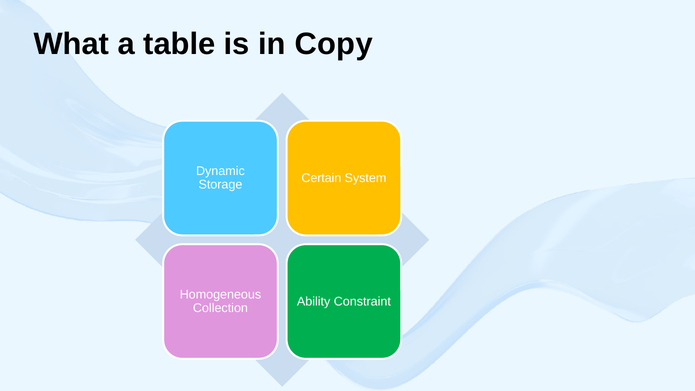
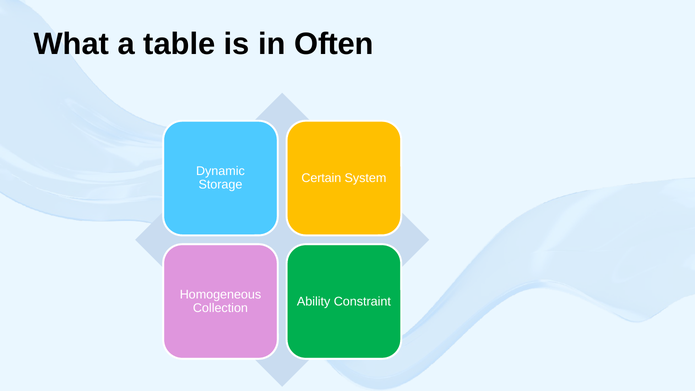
Copy: Copy -> Often (334, 44)
